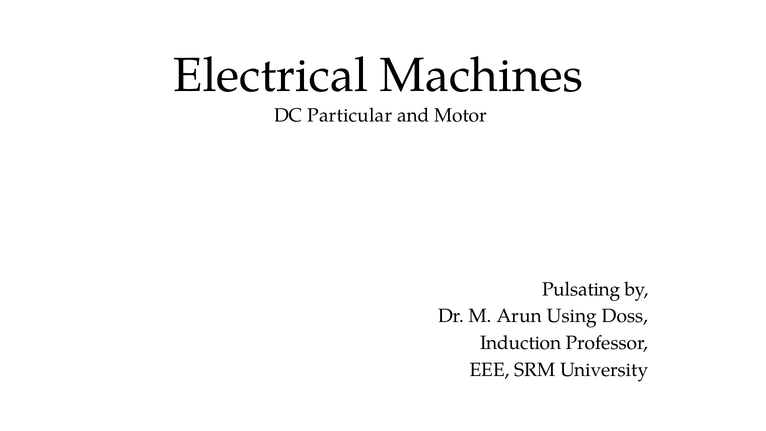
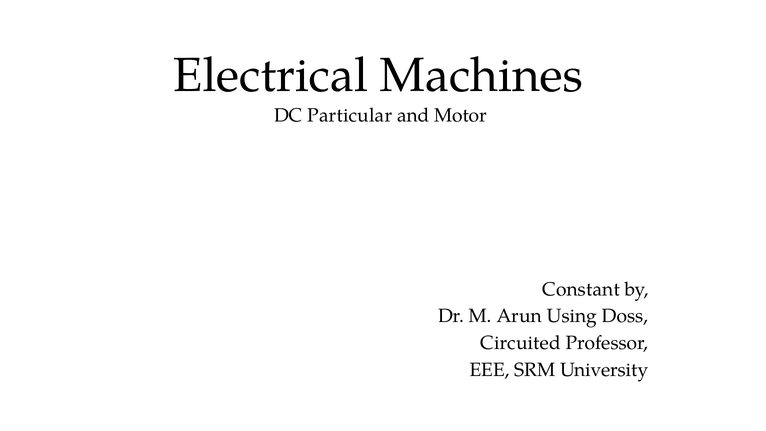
Pulsating: Pulsating -> Constant (581, 289)
Induction: Induction -> Circuited (521, 343)
